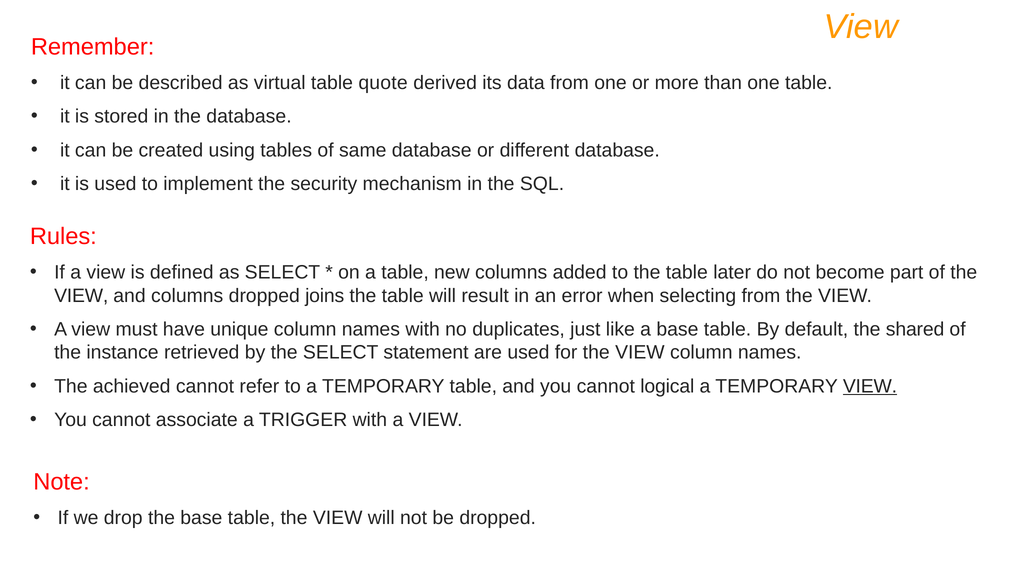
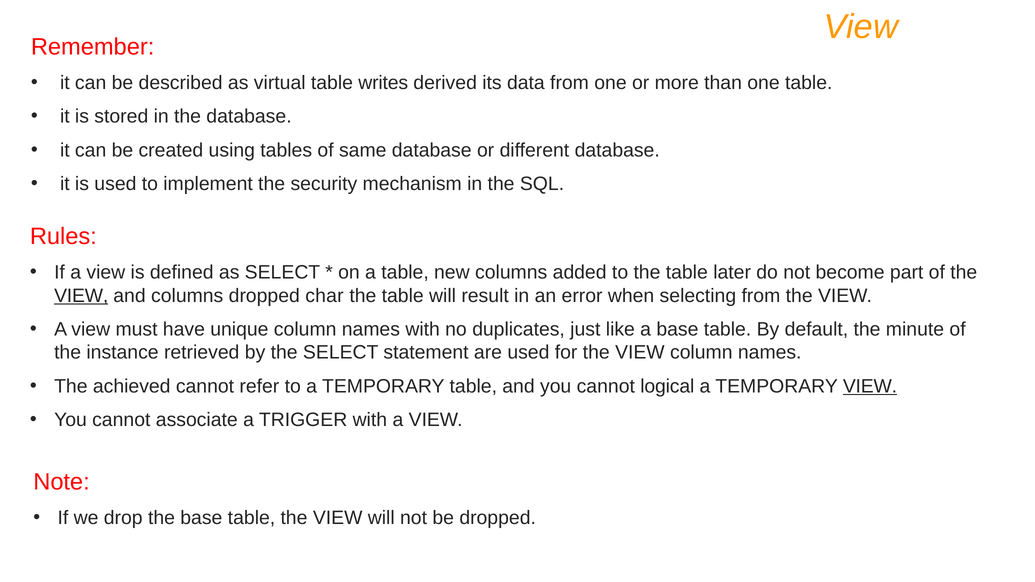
quote: quote -> writes (383, 83)
VIEW underline: none -> present (81, 296)
joins: joins -> char (324, 296)
shared: shared -> minute (915, 329)
